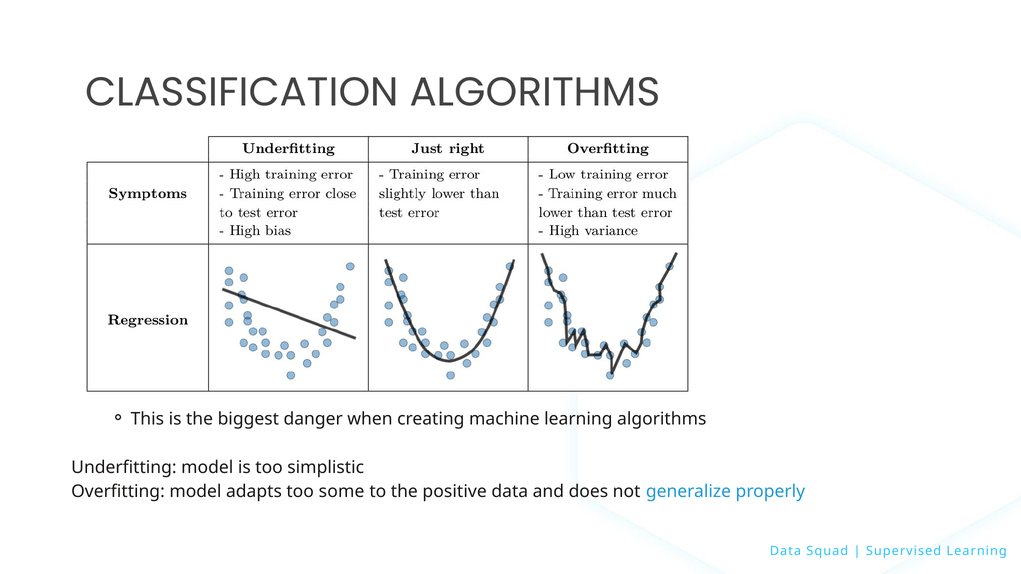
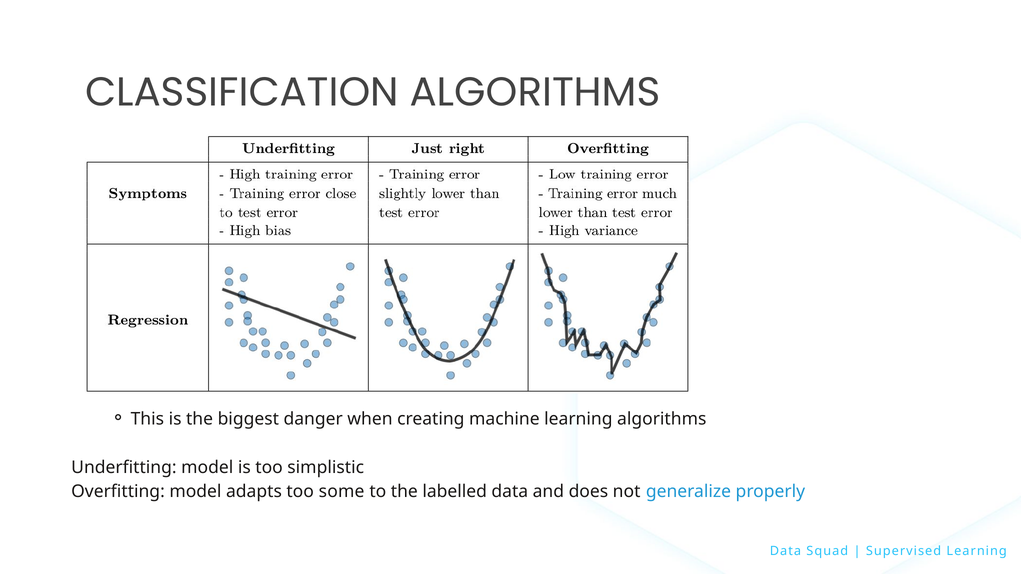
positive: positive -> labelled (455, 492)
